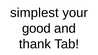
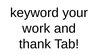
simplest: simplest -> keyword (34, 13)
good: good -> work (36, 28)
